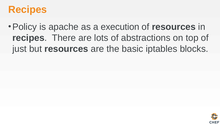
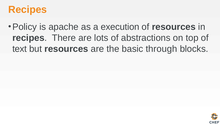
just: just -> text (20, 49)
iptables: iptables -> through (161, 49)
